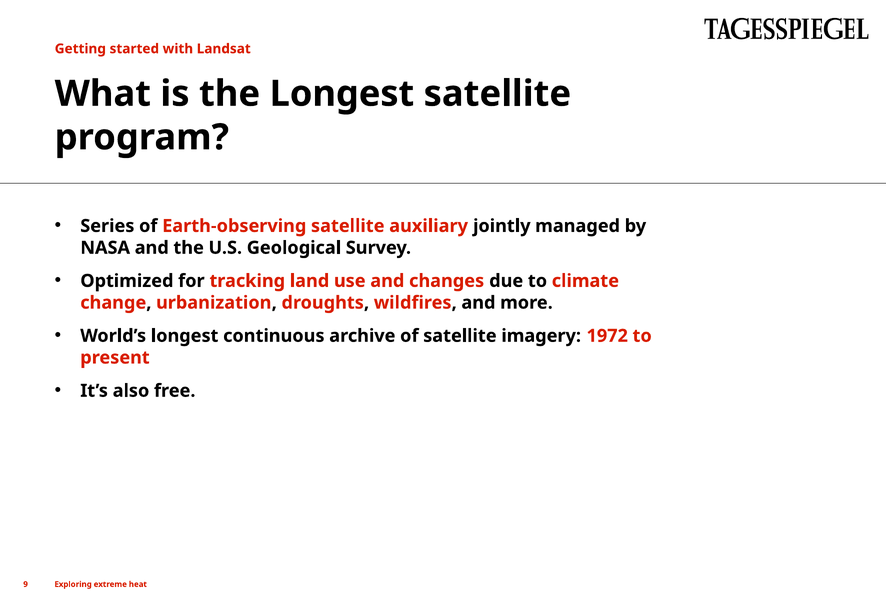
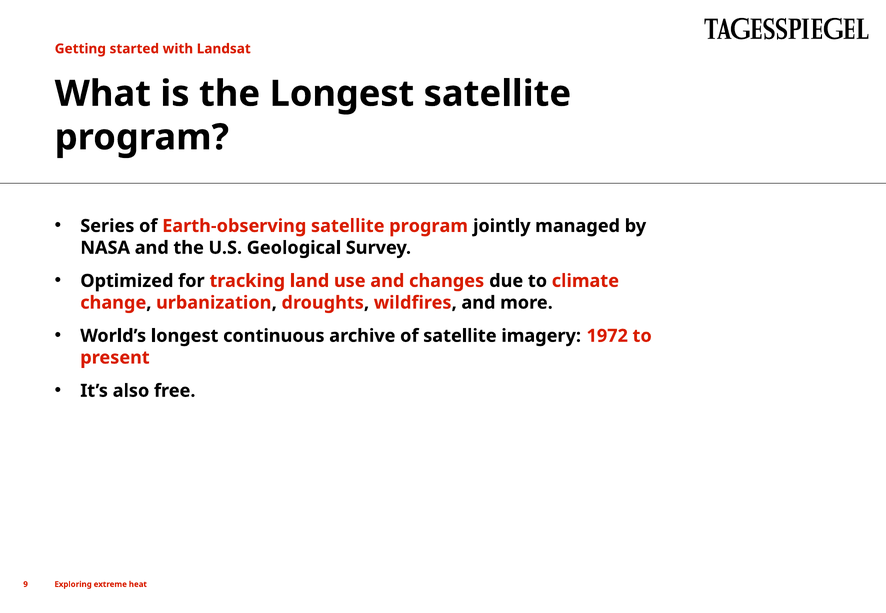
Earth-observing satellite auxiliary: auxiliary -> program (429, 226)
